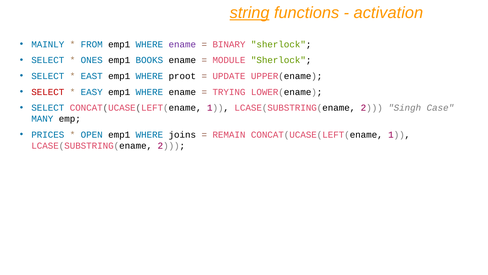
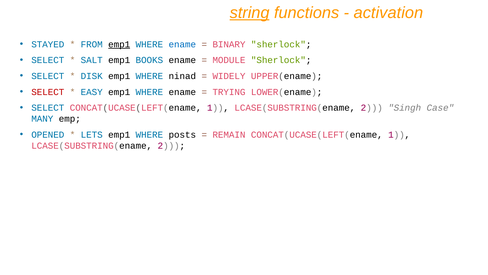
MAINLY: MAINLY -> STAYED (48, 44)
emp1 underline: none -> present (119, 44)
ename colour: purple -> blue (182, 44)
ONES: ONES -> SALT (92, 60)
EAST: EAST -> DISK (92, 76)
proot: proot -> ninad (182, 76)
UPDATE: UPDATE -> WIDELY (229, 76)
PRICES: PRICES -> OPENED (48, 135)
OPEN: OPEN -> LETS (92, 135)
joins: joins -> posts (182, 135)
